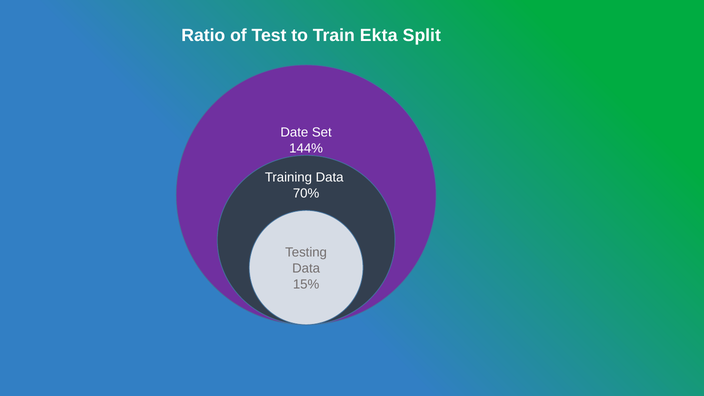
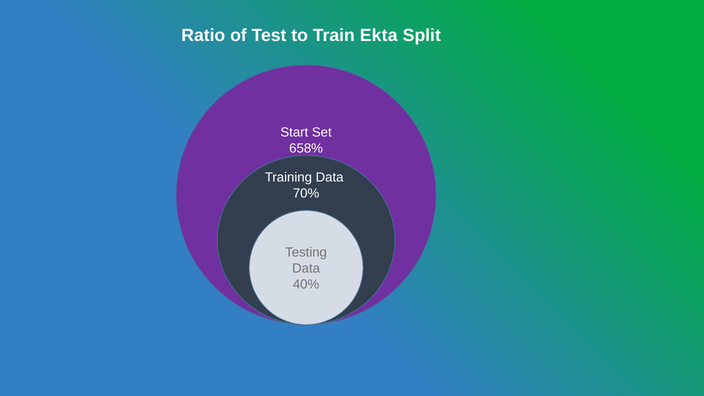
Date: Date -> Start (294, 132)
144%: 144% -> 658% (306, 148)
15%: 15% -> 40% (306, 284)
